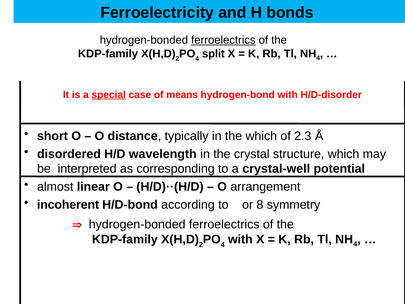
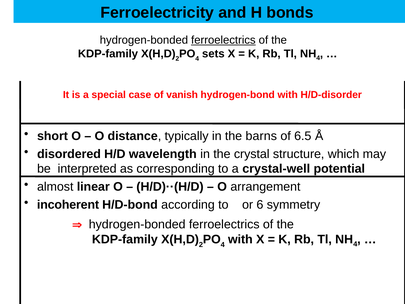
split: split -> sets (213, 54)
special underline: present -> none (109, 95)
means: means -> vanish (182, 95)
the which: which -> barns (261, 136)
2.3: 2.3 -> 6.5 (303, 136)
8: 8 -> 6 (260, 205)
